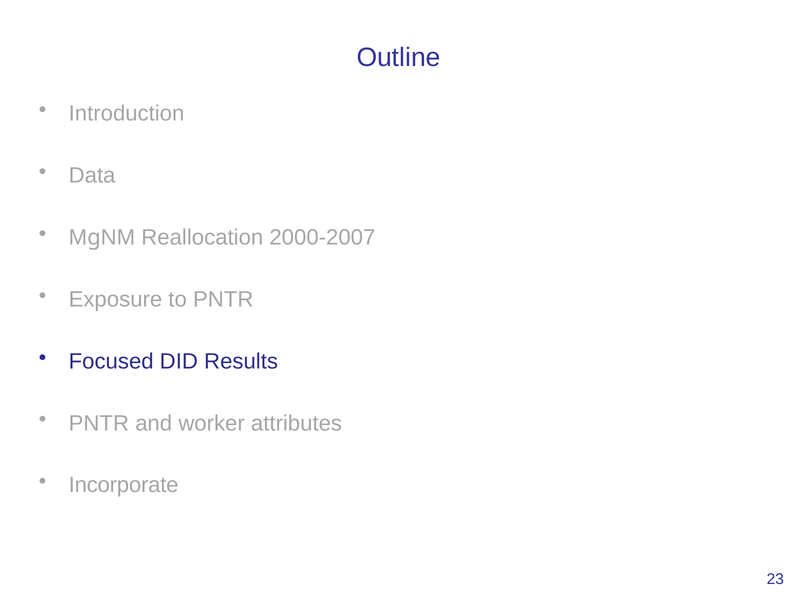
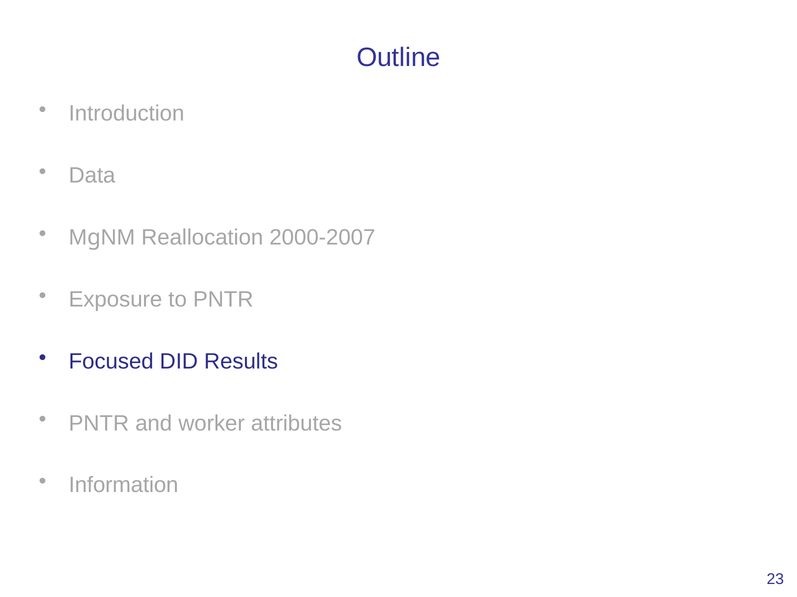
Incorporate: Incorporate -> Information (124, 486)
